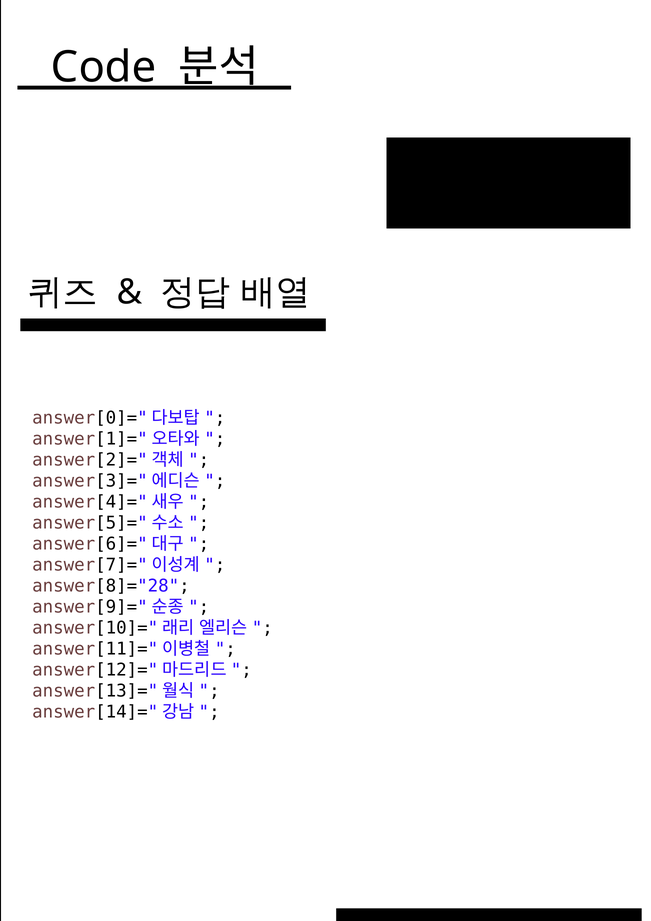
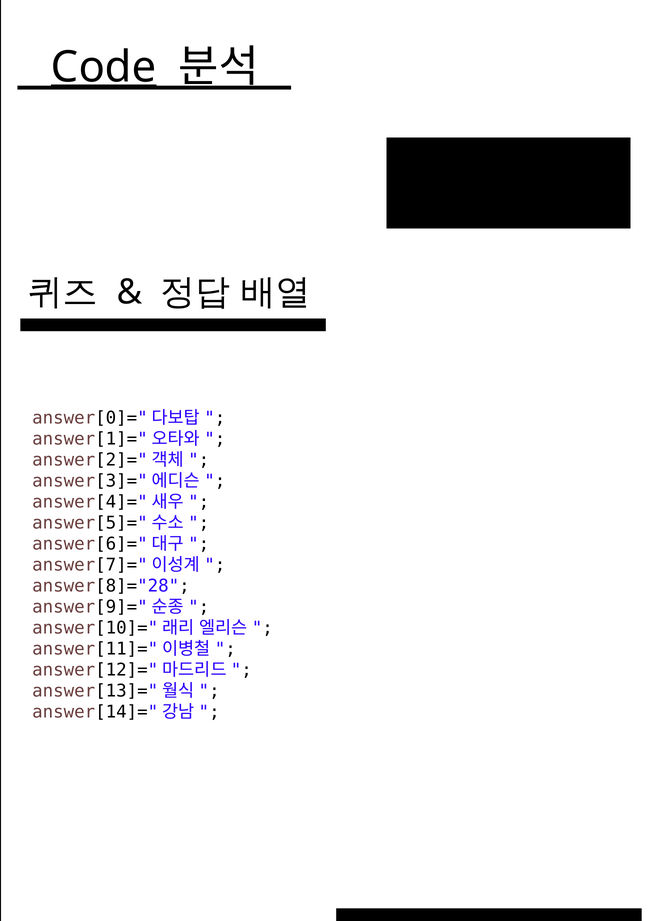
Code underline: none -> present (104, 67)
